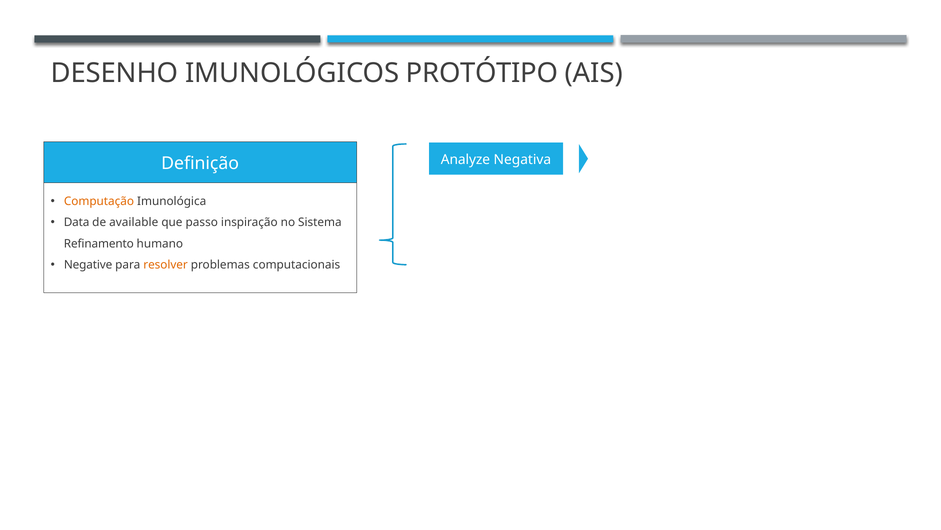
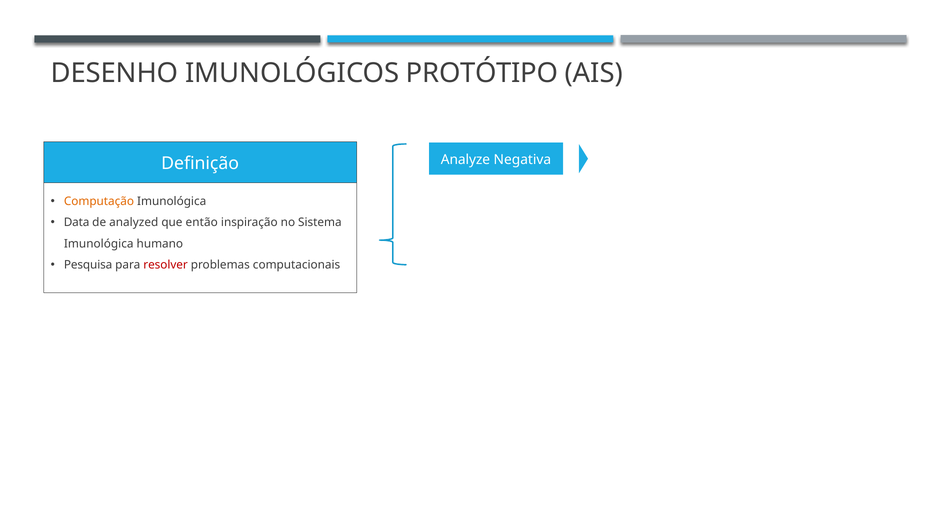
available: available -> analyzed (134, 222)
passo: passo -> então (202, 222)
Refinamento: Refinamento -> Imunológica (99, 243)
Negative: Negative -> Pesquisa (88, 265)
resolver colour: orange -> red (166, 265)
